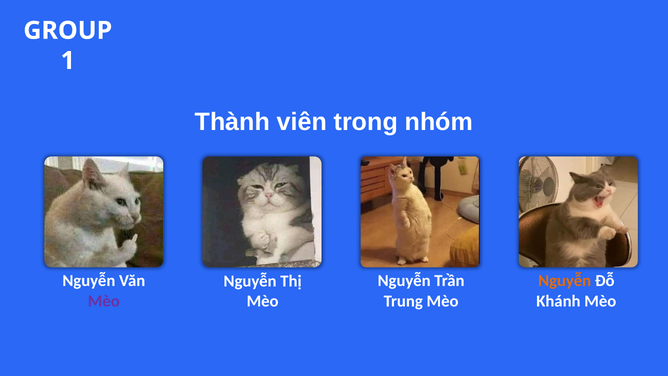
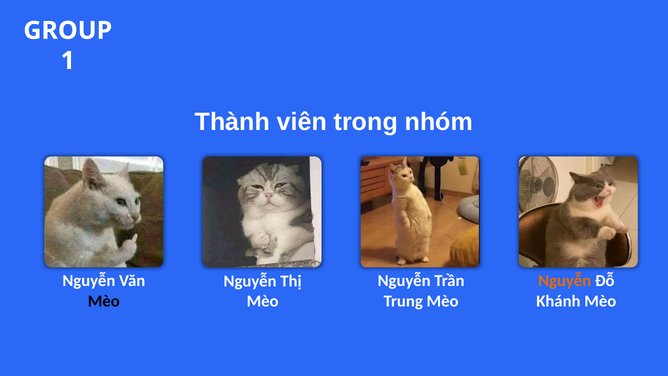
Mèo colour: purple -> black (104, 301)
